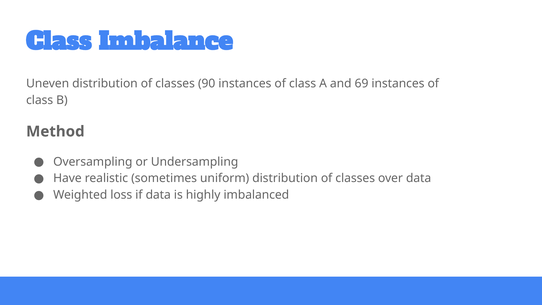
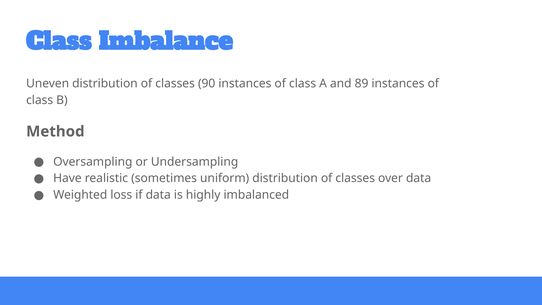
69: 69 -> 89 (362, 84)
